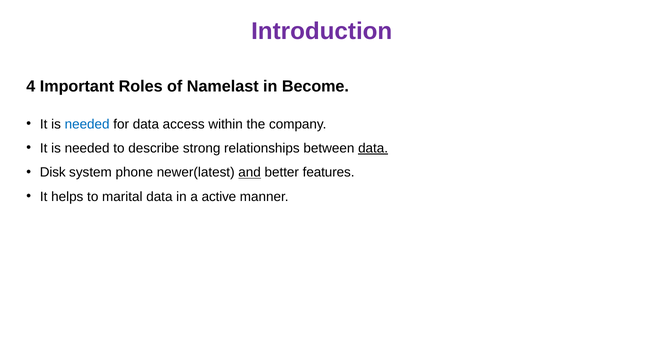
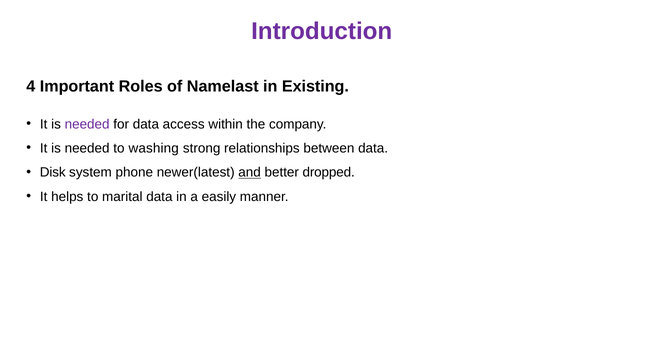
Become: Become -> Existing (315, 86)
needed colour: blue -> purple (87, 124)
describe: describe -> washing (154, 148)
data underline: present -> none (373, 148)
features: features -> dropped (329, 173)
active: active -> easily (219, 197)
